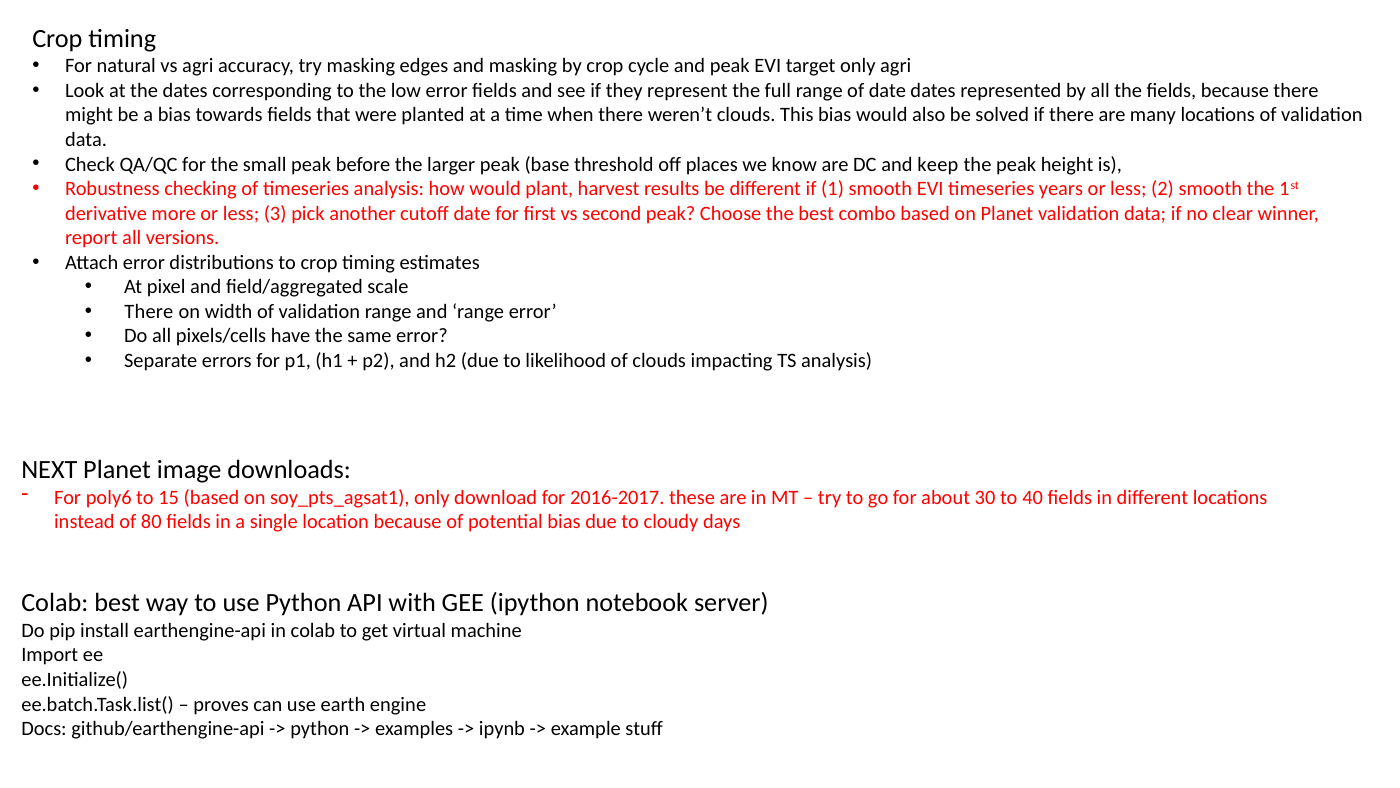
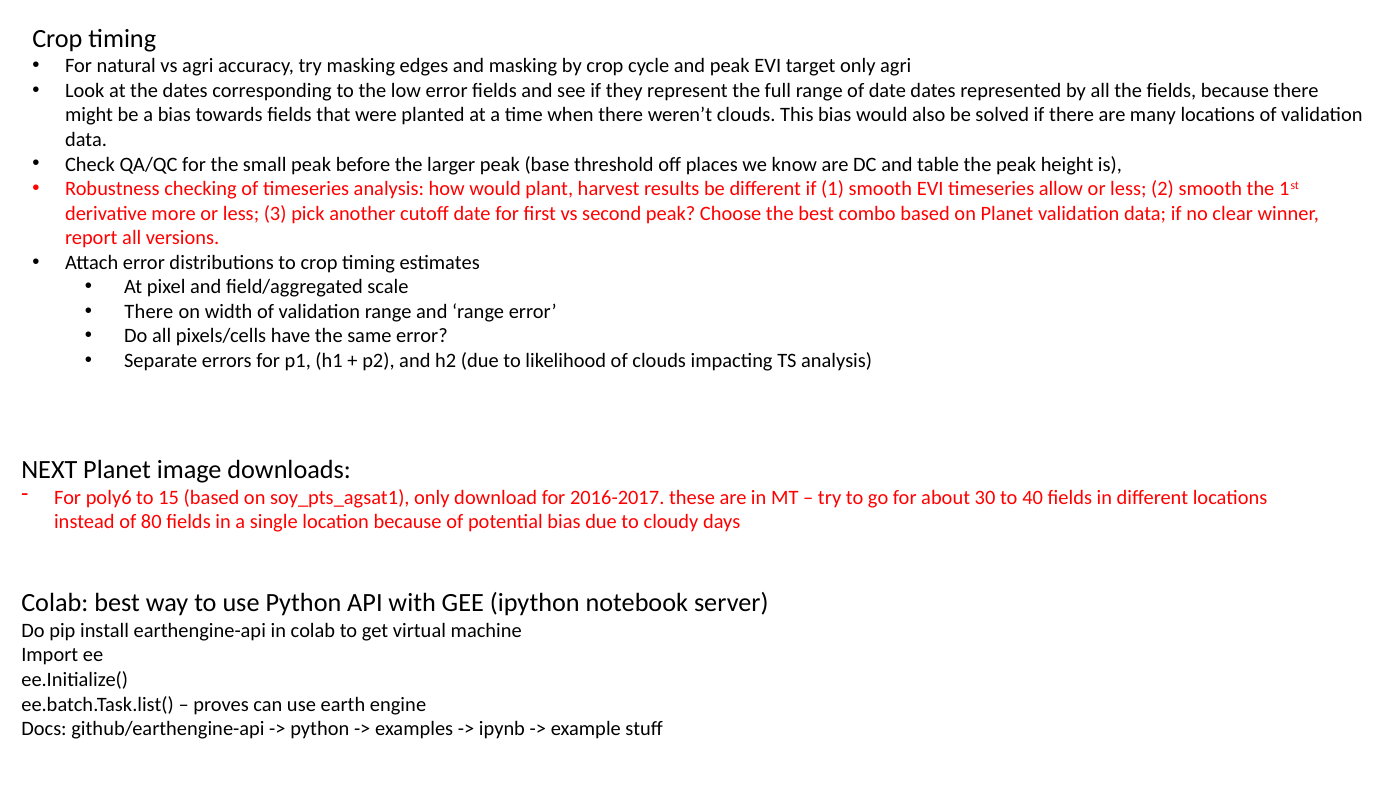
keep: keep -> table (938, 164)
years: years -> allow (1061, 189)
